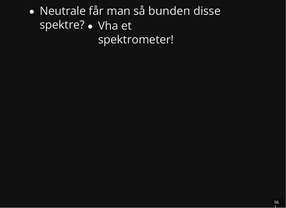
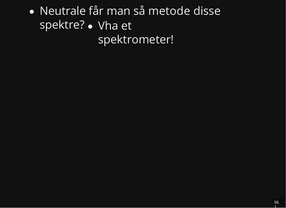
bunden: bunden -> metode (169, 11)
